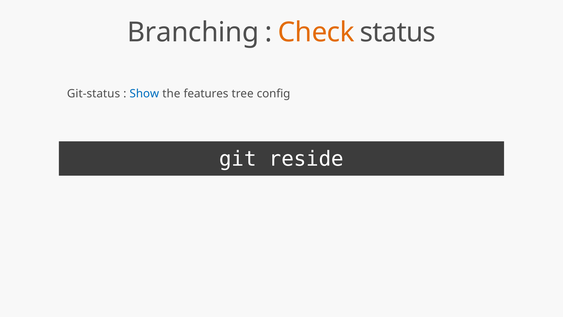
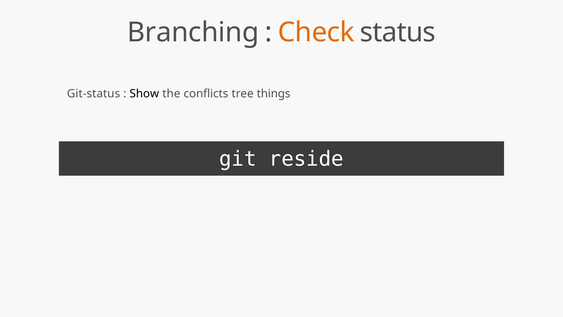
Show colour: blue -> black (144, 94)
features: features -> conflicts (206, 94)
config: config -> things (274, 94)
